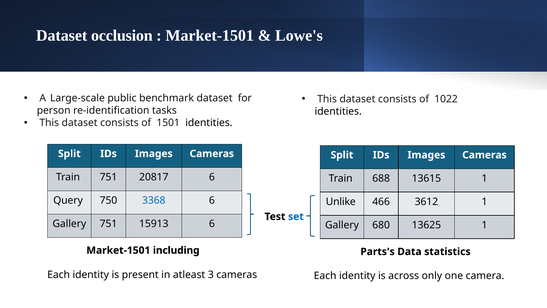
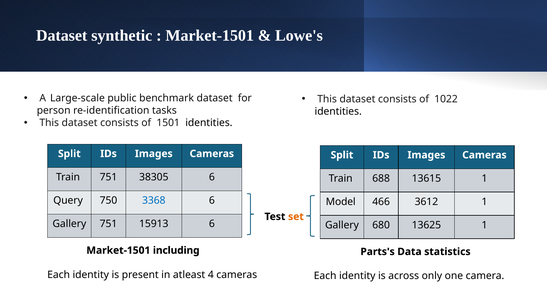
occlusion: occlusion -> synthetic (122, 36)
20817: 20817 -> 38305 (154, 177)
Unlike: Unlike -> Model (341, 201)
set colour: blue -> orange (296, 216)
3: 3 -> 4 (211, 274)
